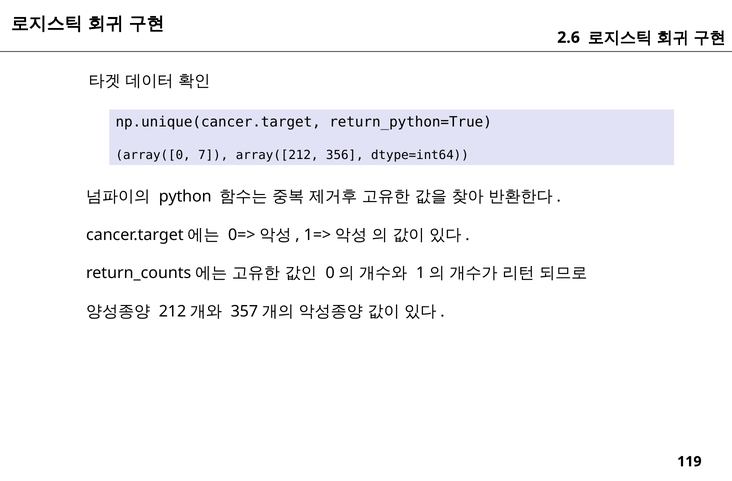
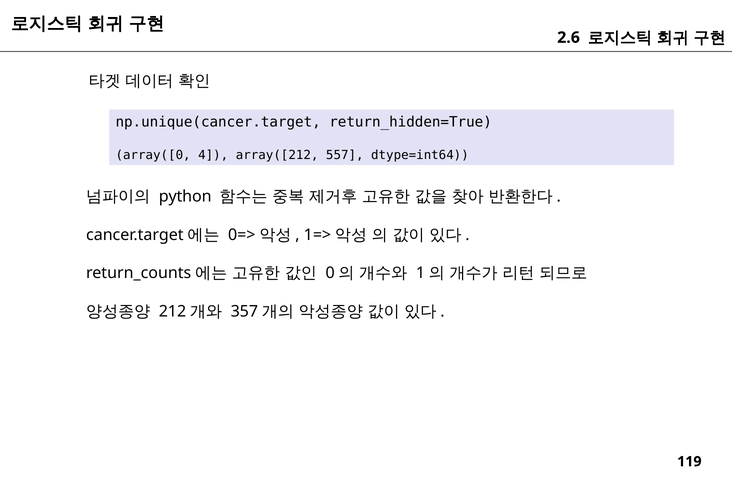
return_python=True: return_python=True -> return_hidden=True (411, 122)
7: 7 -> 4 (213, 155)
356: 356 -> 557 (345, 155)
